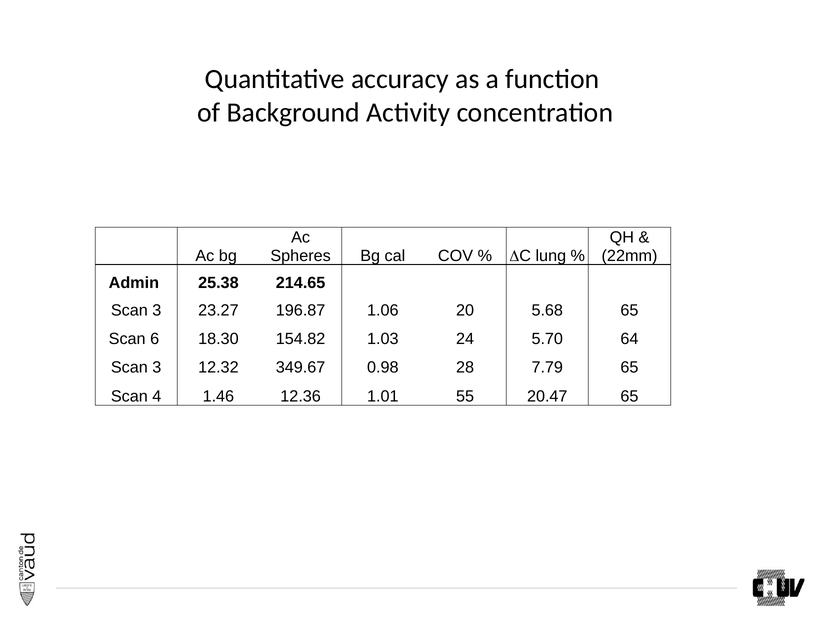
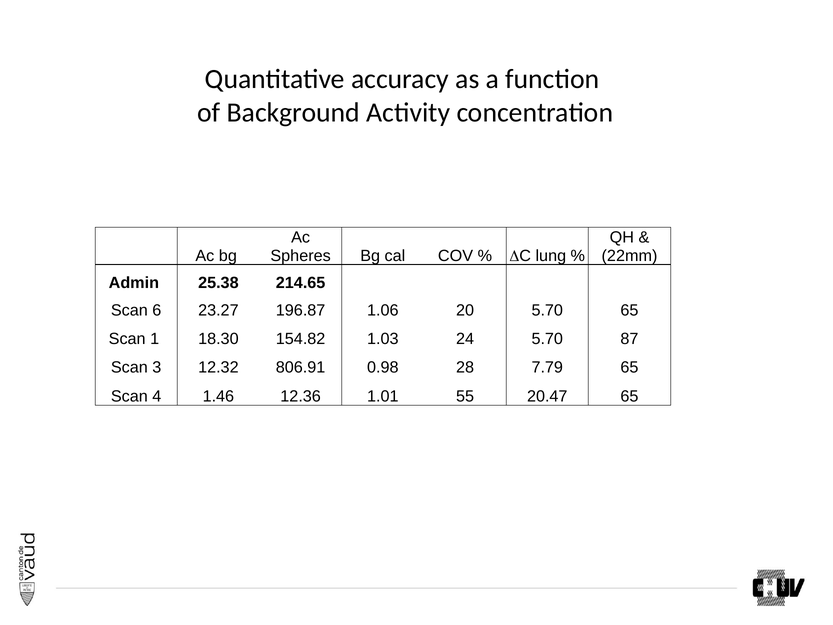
3: 3 -> 6 (157, 310)
20 5.68: 5.68 -> 5.70 (547, 310)
6: 6 -> 1 (155, 339)
64: 64 -> 87 (629, 339)
349.67: 349.67 -> 806.91 (301, 367)
